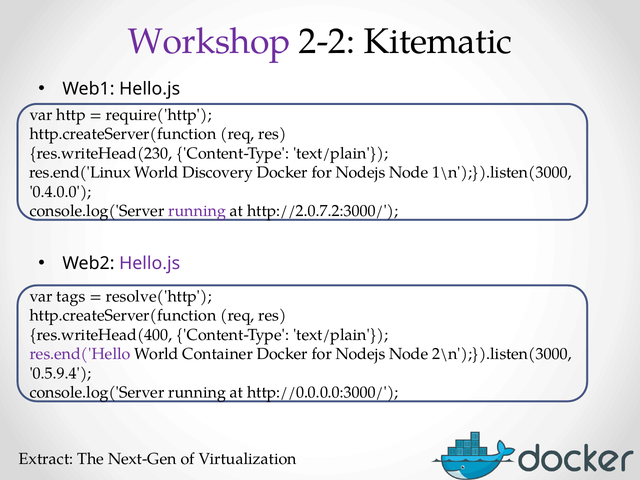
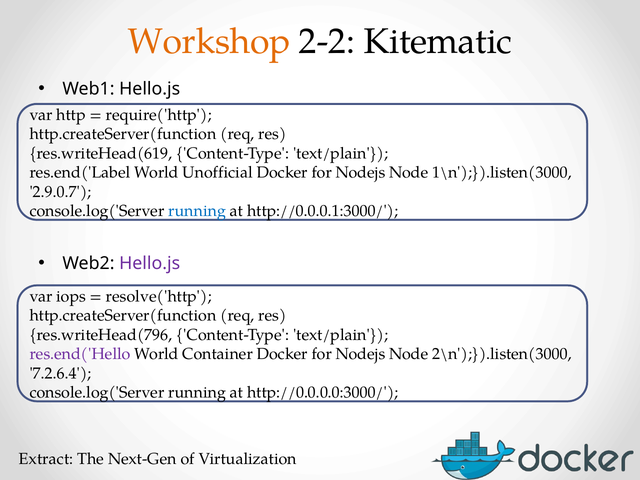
Workshop colour: purple -> orange (209, 42)
res.writeHead(230: res.writeHead(230 -> res.writeHead(619 (101, 153)
res.end('Linux: res.end('Linux -> res.end('Label (80, 173)
Discovery: Discovery -> Unofficial (218, 173)
0.4.0.0: 0.4.0.0 -> 2.9.0.7 (60, 192)
running colour: purple -> blue (197, 211)
http://2.0.7.2:3000/: http://2.0.7.2:3000/ -> http://0.0.0.1:3000/ (323, 211)
tags: tags -> iops (71, 296)
res.writeHead(400: res.writeHead(400 -> res.writeHead(796 (101, 335)
0.5.9.4: 0.5.9.4 -> 7.2.6.4 (60, 373)
